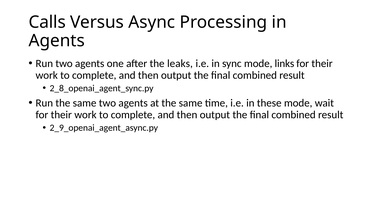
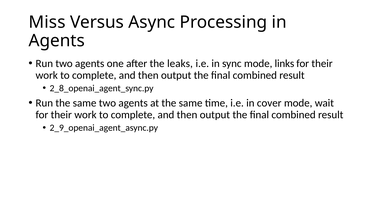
Calls: Calls -> Miss (47, 22)
these: these -> cover (269, 103)
